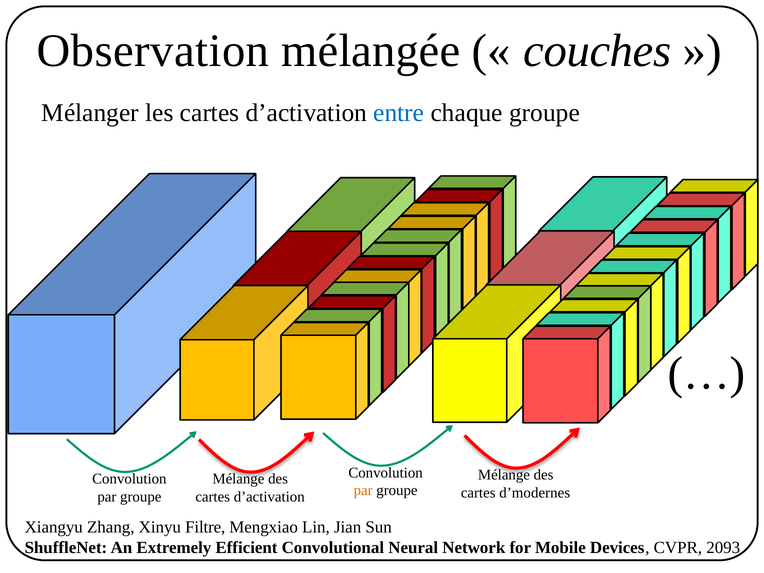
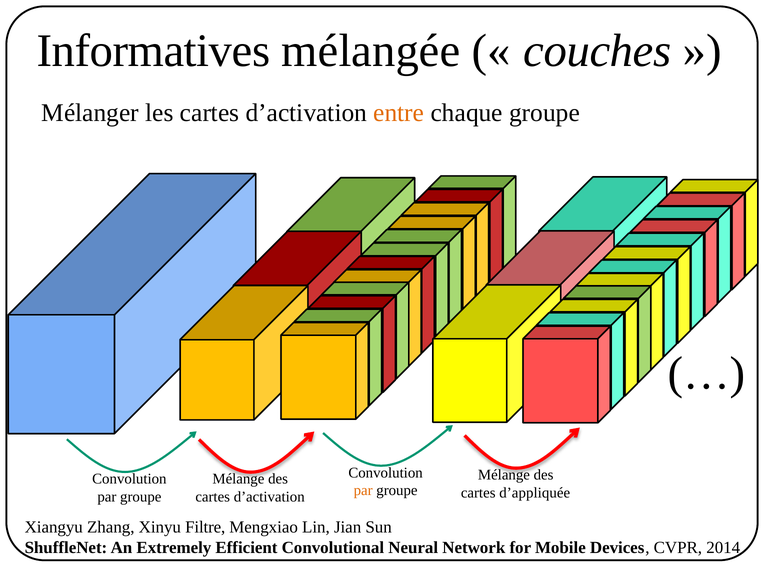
Observation: Observation -> Informatives (153, 51)
entre colour: blue -> orange (399, 113)
d’modernes: d’modernes -> d’appliquée (535, 493)
2093: 2093 -> 2014 (723, 547)
